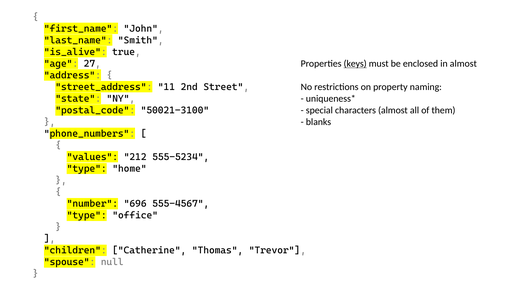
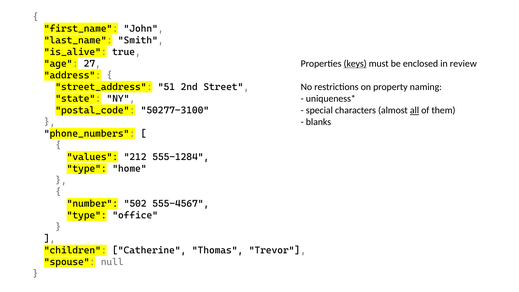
in almost: almost -> review (463, 64)
11: 11 -> 51 (166, 87)
50021-3100: 50021-3100 -> 50277-3100 (175, 110)
all underline: none -> present (414, 110)
555-5234: 555-5234 -> 555-1284 (181, 157)
696: 696 -> 502 (135, 204)
